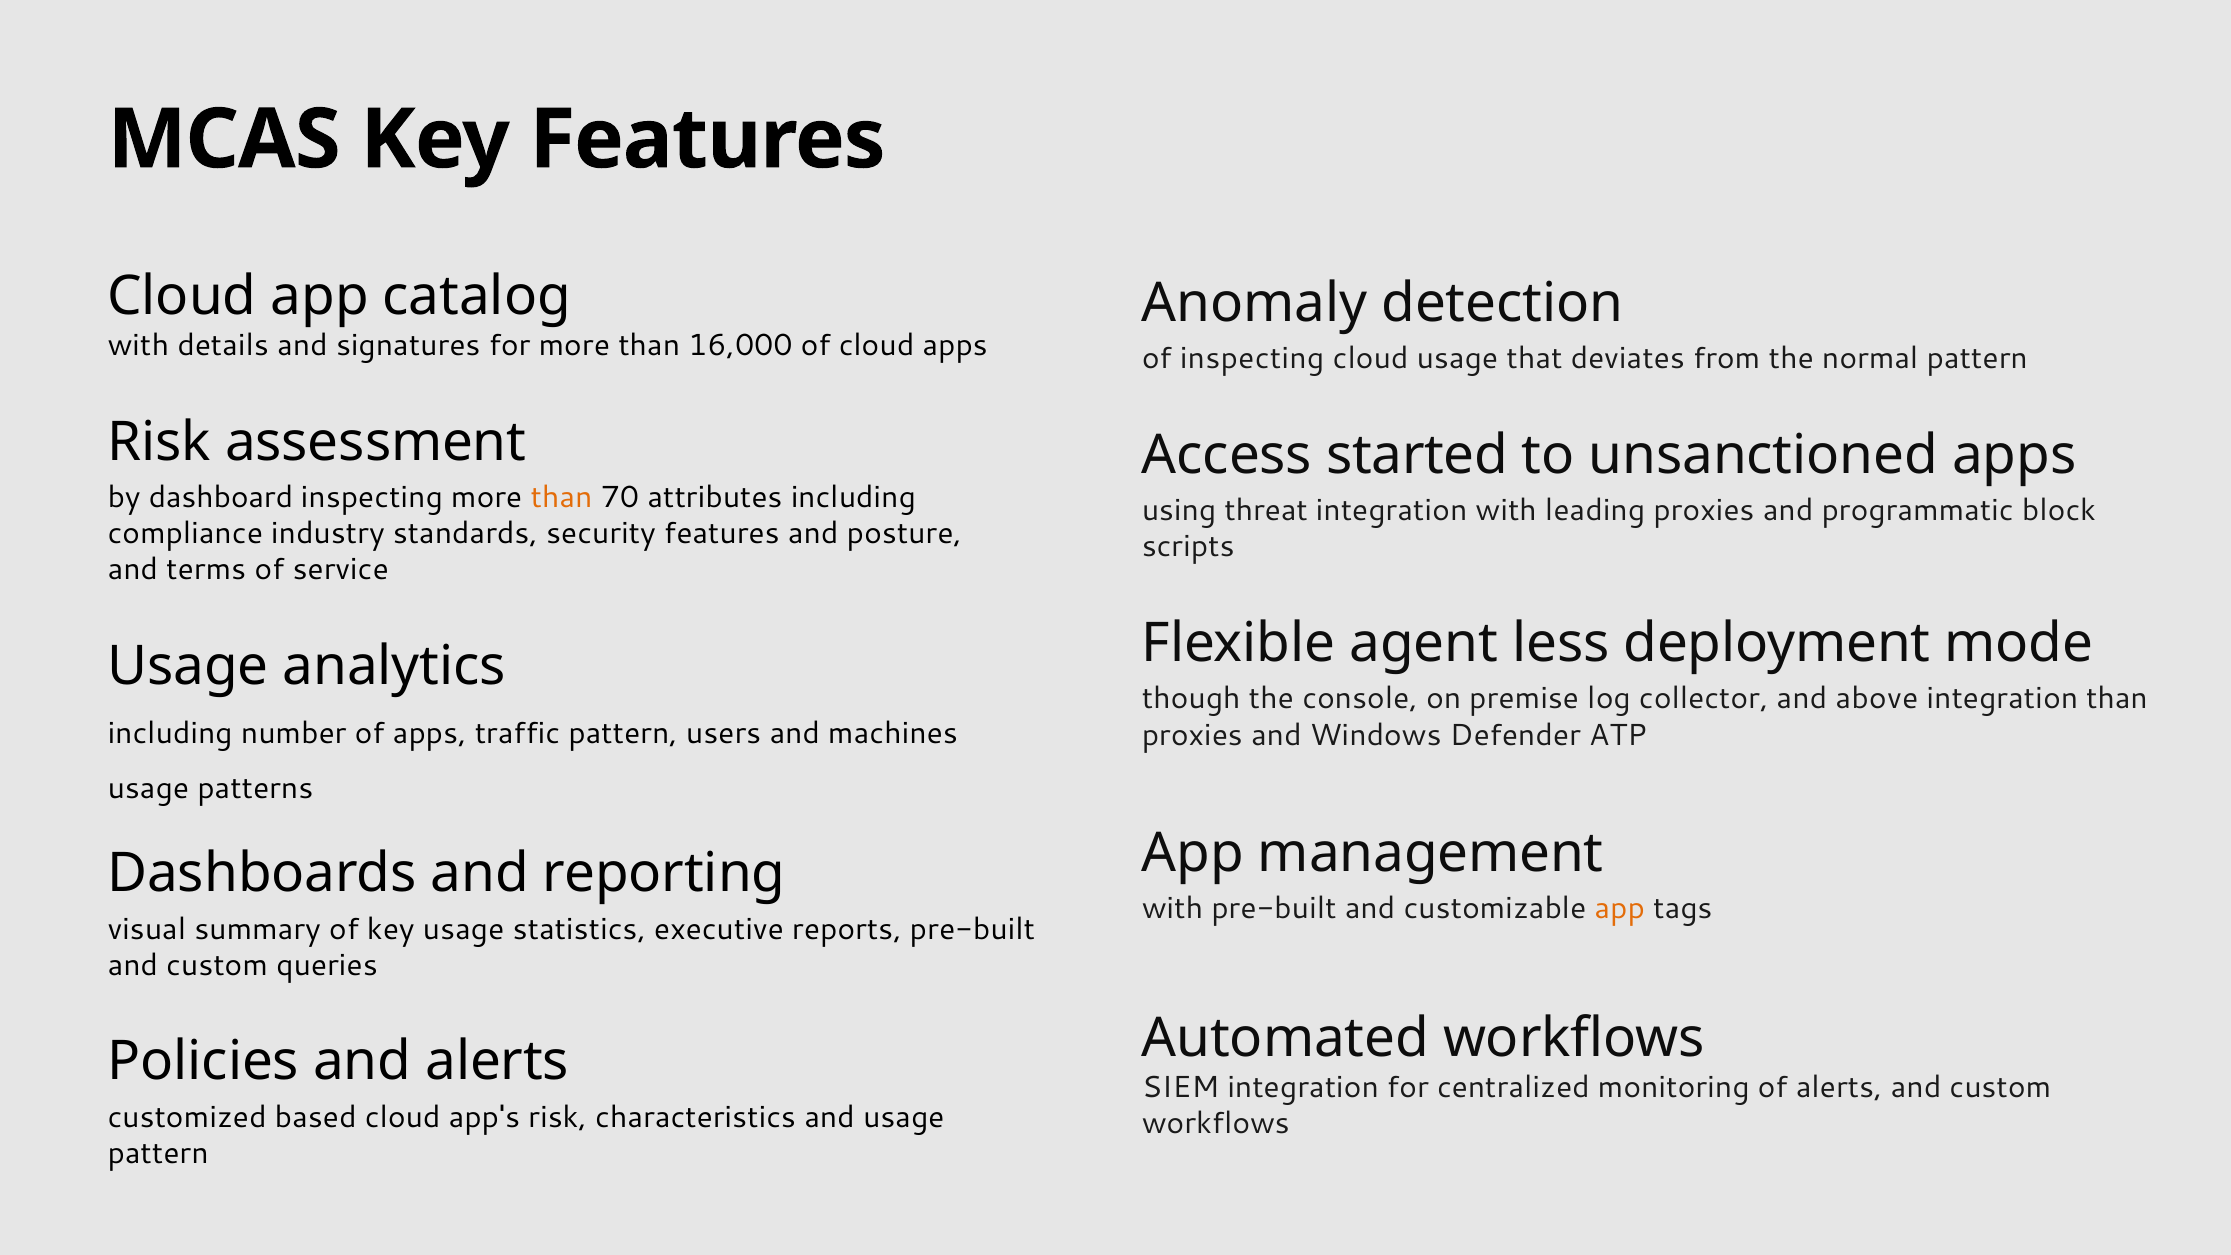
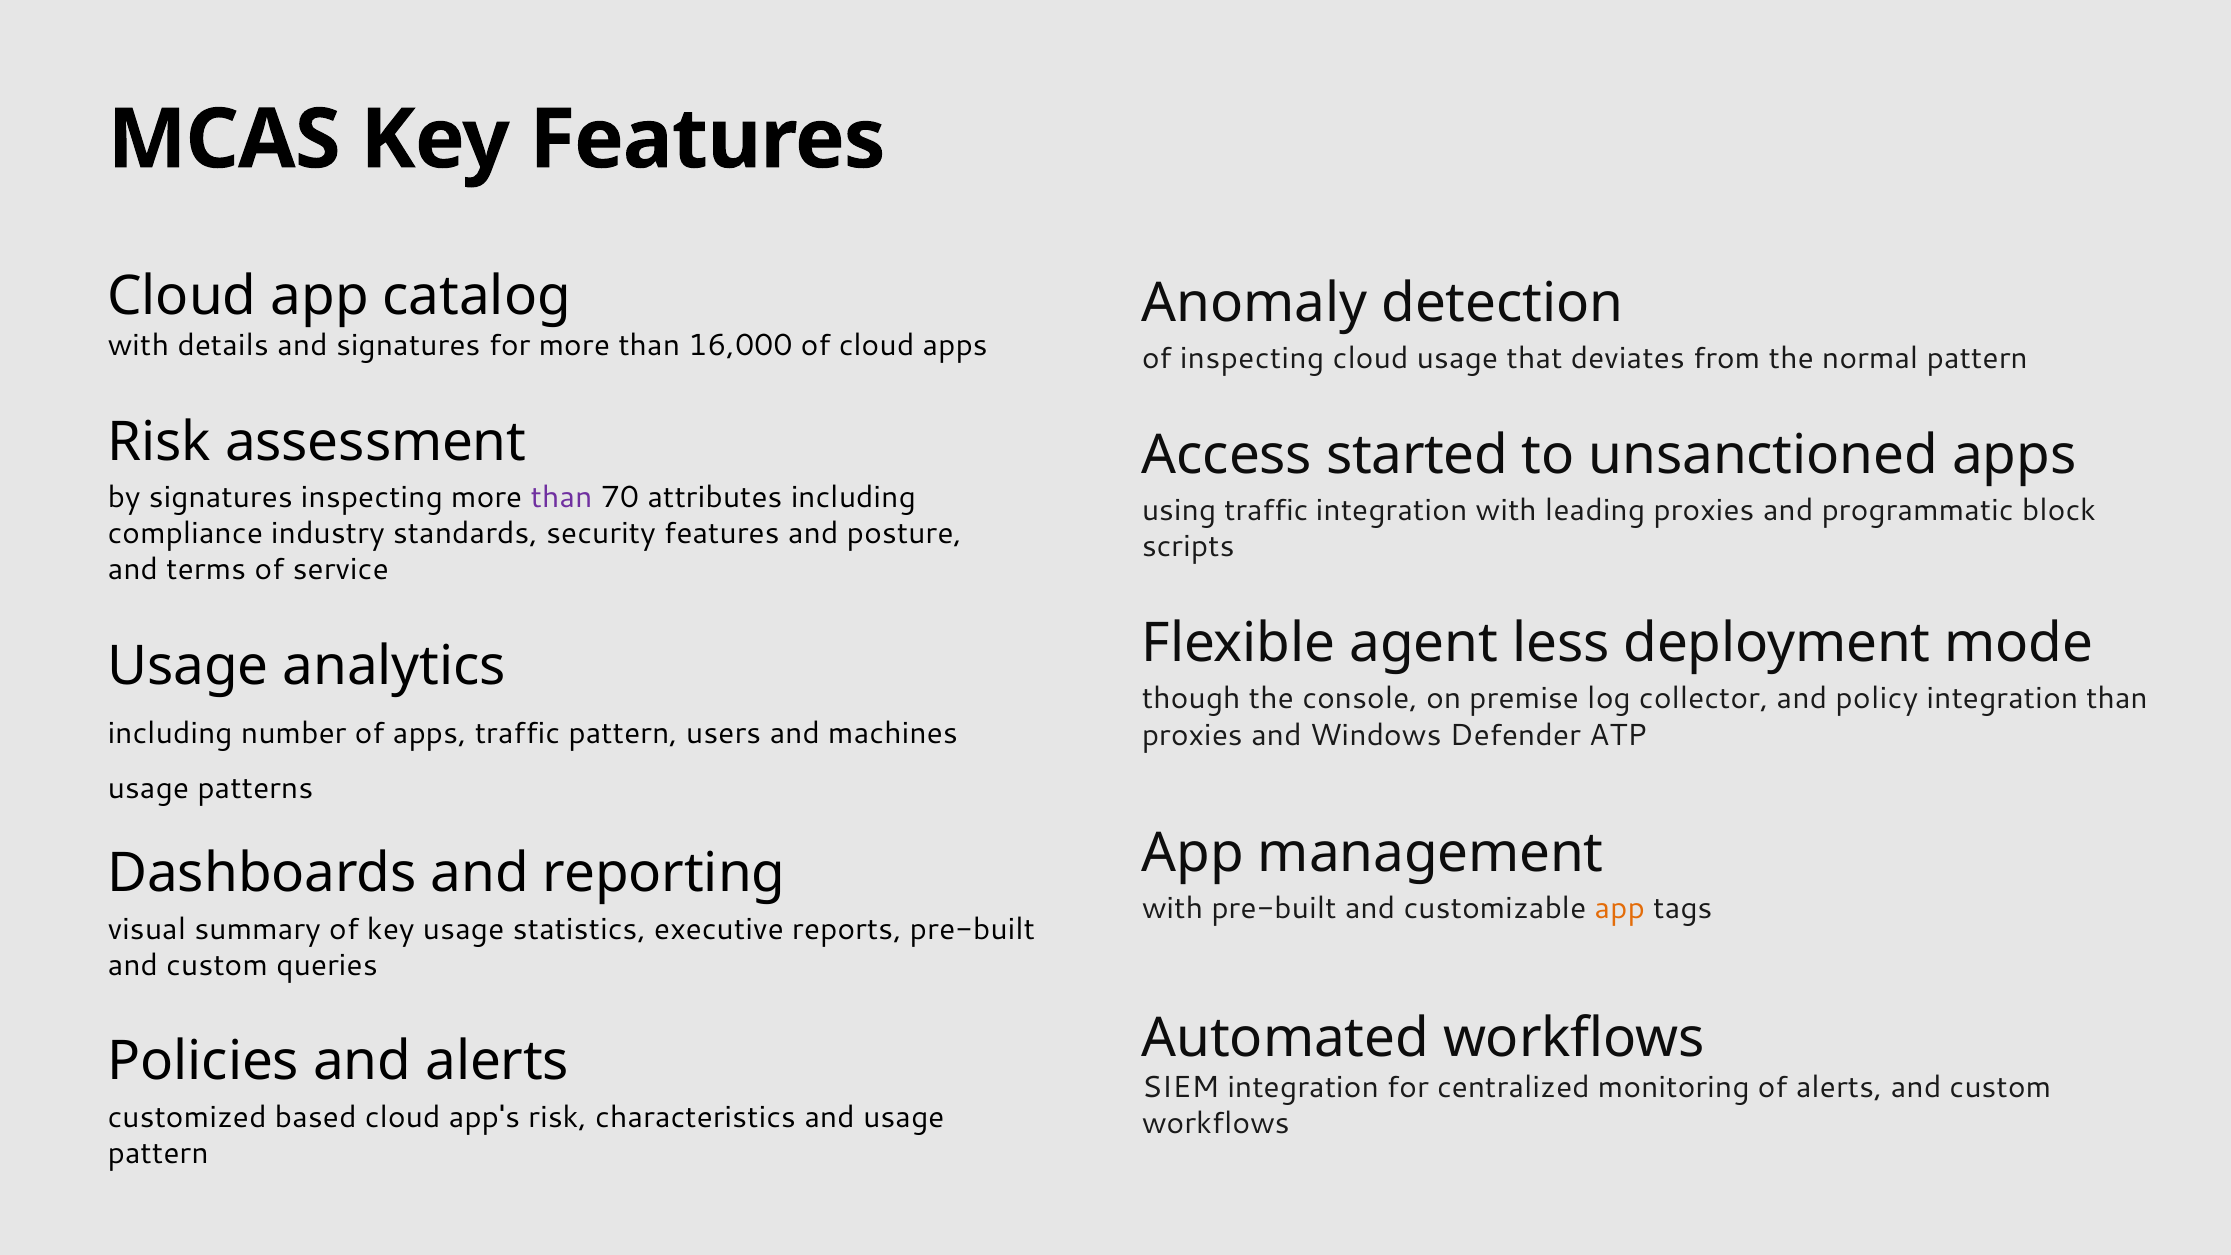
by dashboard: dashboard -> signatures (221, 497)
than colour: orange -> purple (562, 497)
using threat: threat -> traffic (1266, 511)
above: above -> policy (1877, 699)
